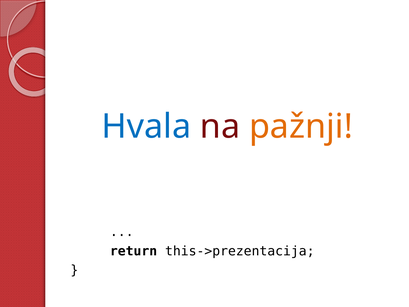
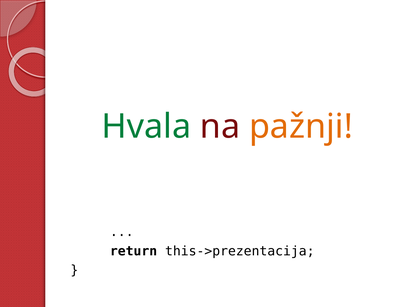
Hvala colour: blue -> green (146, 127)
